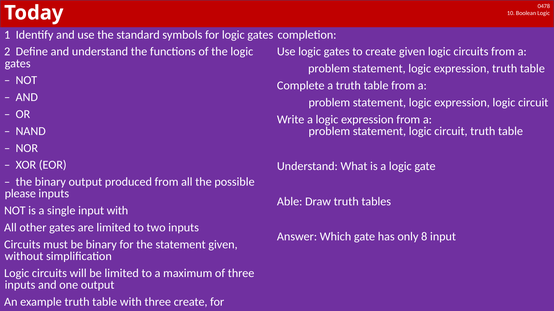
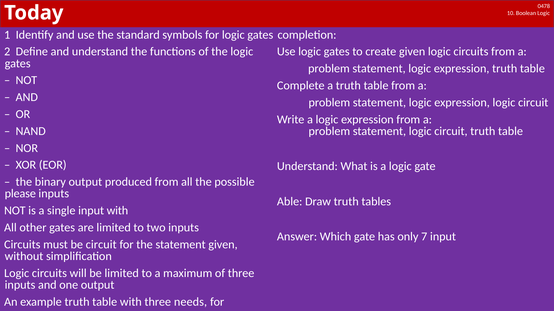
8: 8 -> 7 (424, 237)
be binary: binary -> circuit (101, 245)
three create: create -> needs (191, 302)
